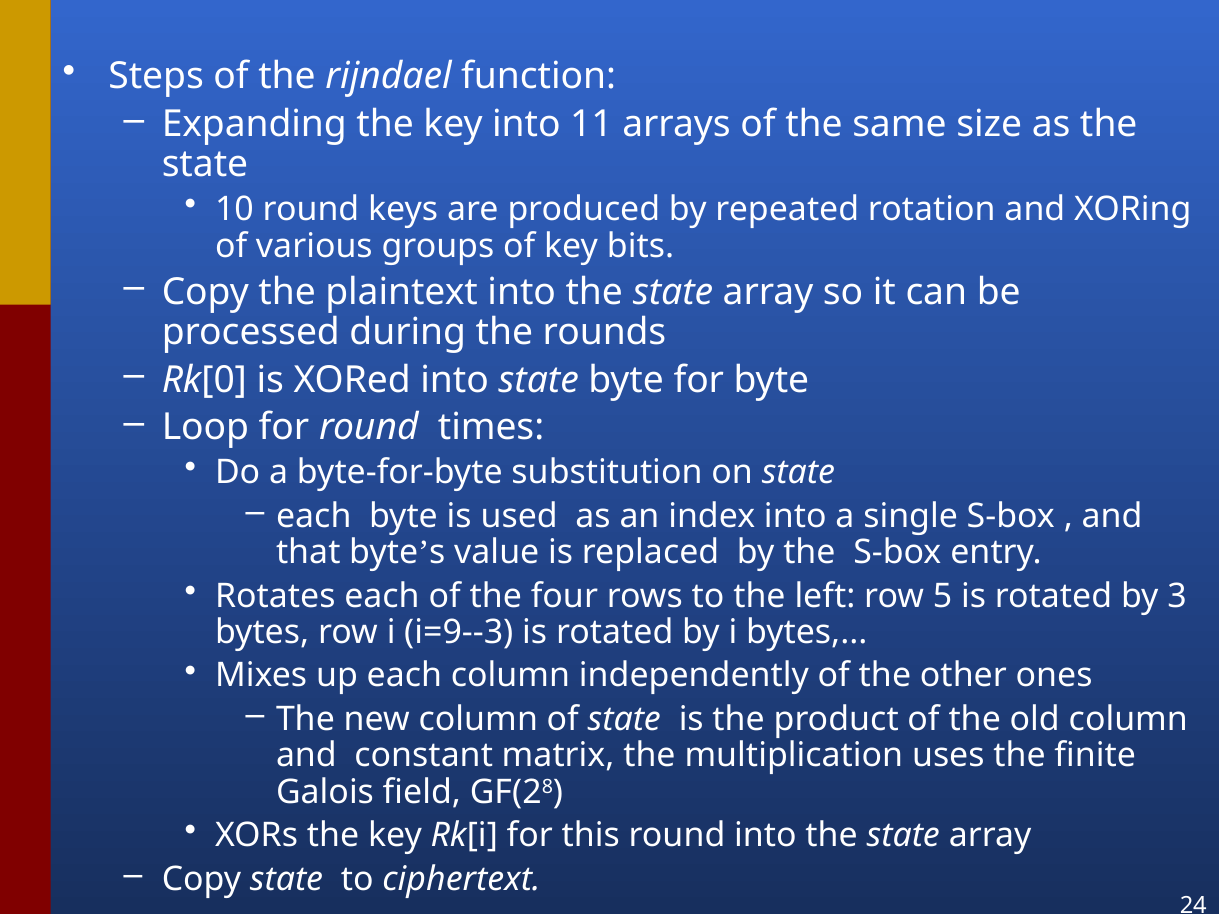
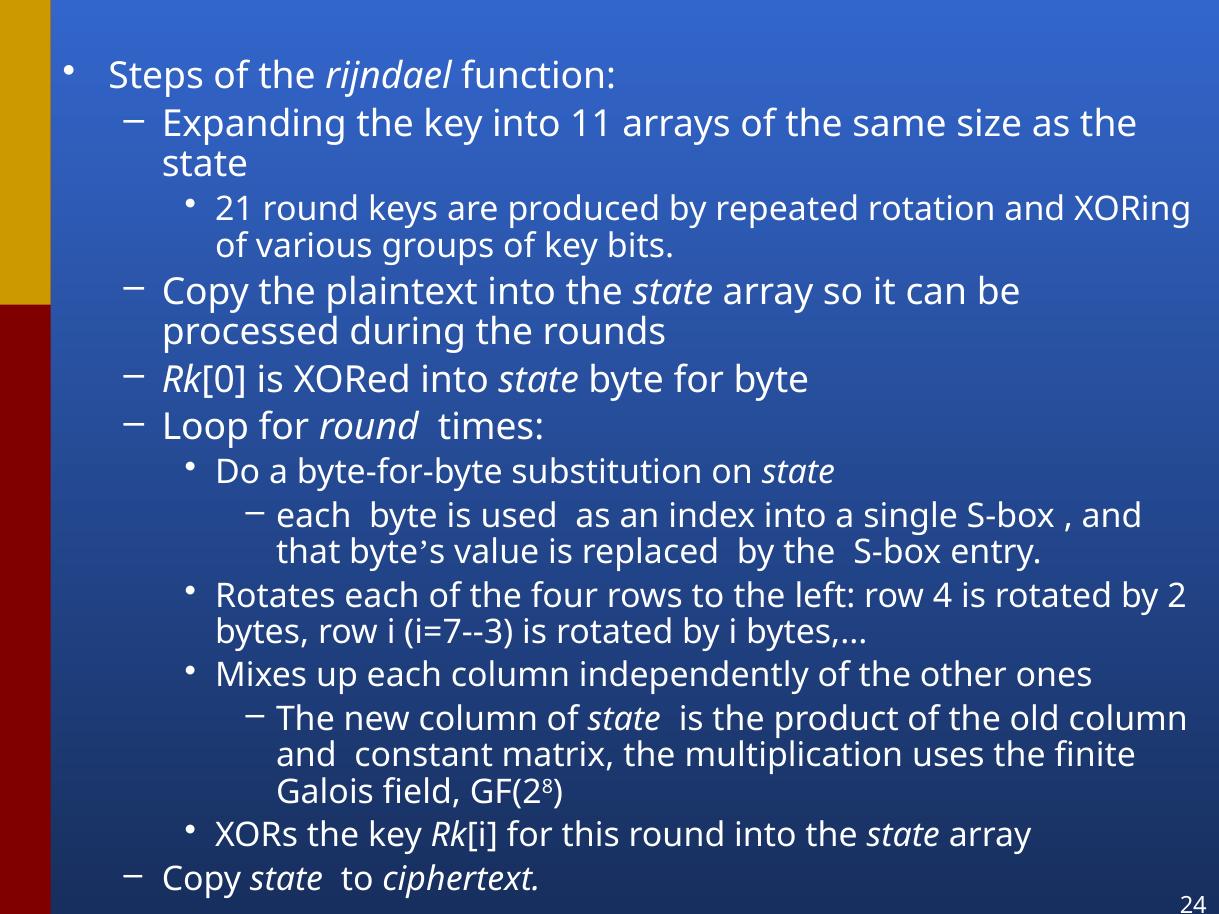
10: 10 -> 21 (234, 210)
5: 5 -> 4 (943, 596)
3: 3 -> 2 (1177, 596)
i=9--3: i=9--3 -> i=7--3 (459, 633)
